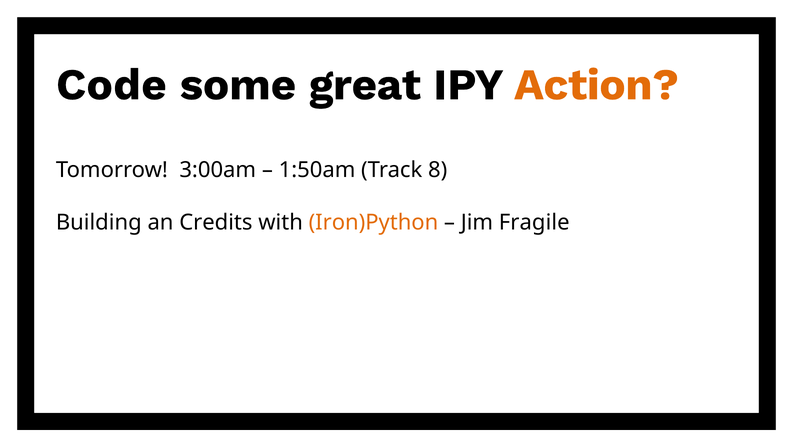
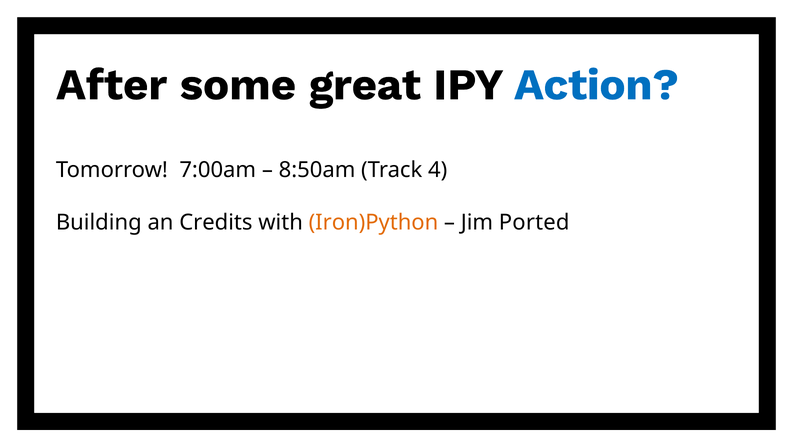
Code: Code -> After (112, 85)
Action colour: orange -> blue (596, 85)
3:00am: 3:00am -> 7:00am (218, 170)
1:50am: 1:50am -> 8:50am (317, 170)
8: 8 -> 4 (438, 170)
Fragile: Fragile -> Ported (534, 223)
